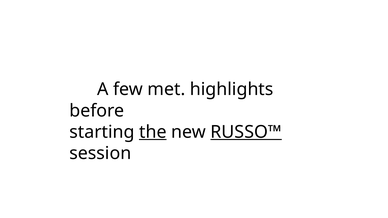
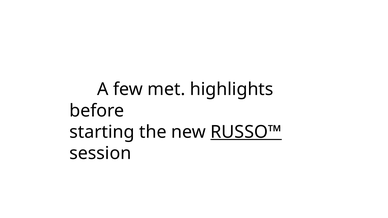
the underline: present -> none (153, 132)
